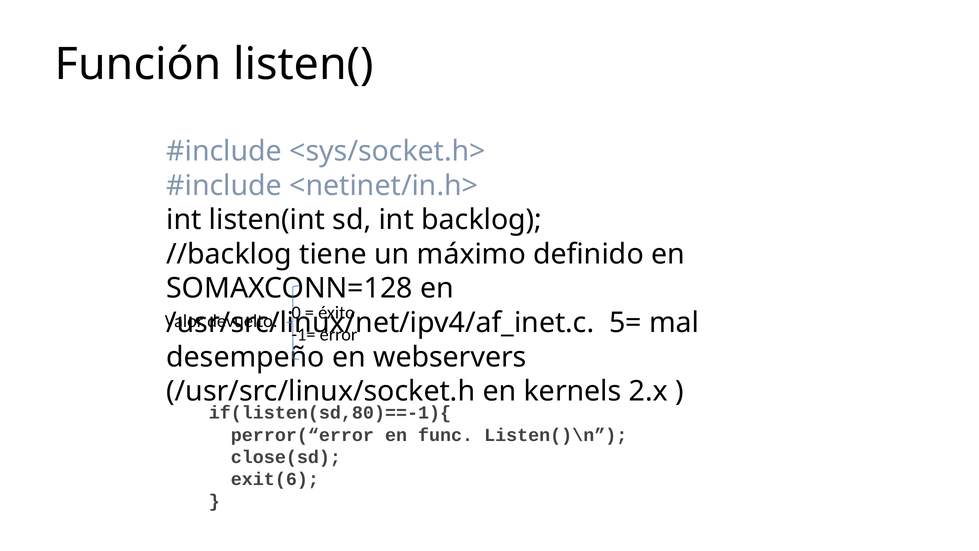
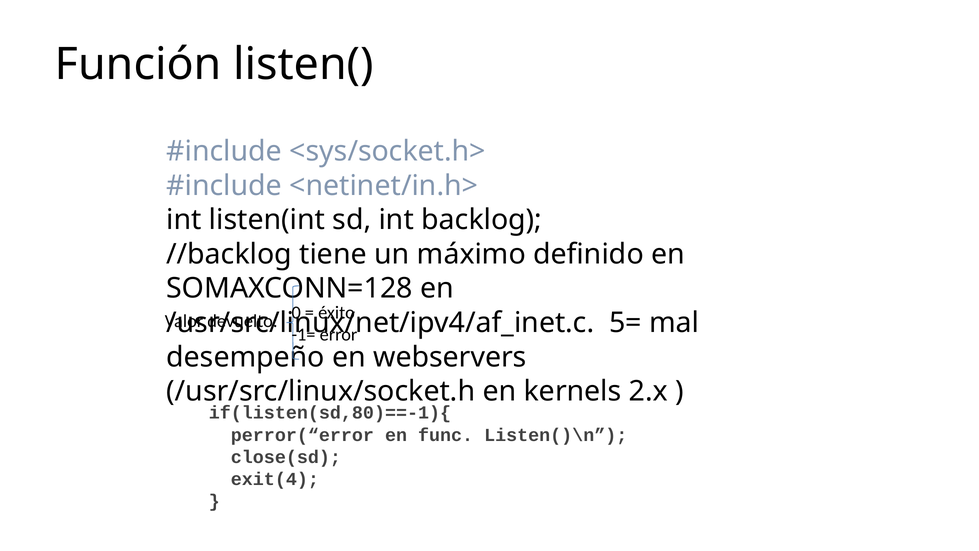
exit(6: exit(6 -> exit(4 (275, 479)
